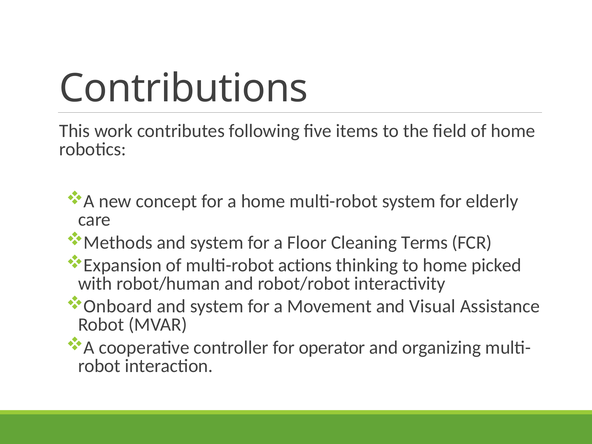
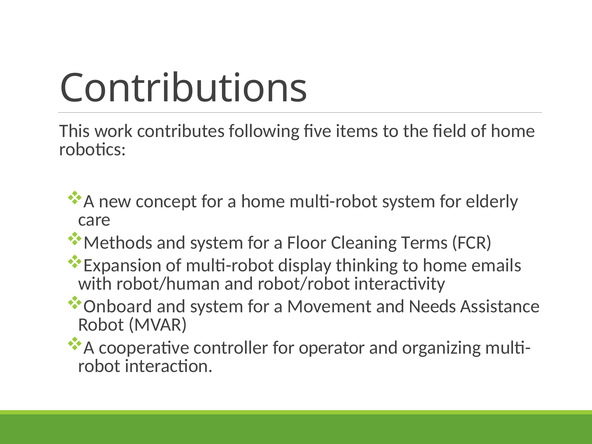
actions: actions -> display (305, 265)
picked: picked -> emails (496, 265)
Visual: Visual -> Needs (433, 306)
